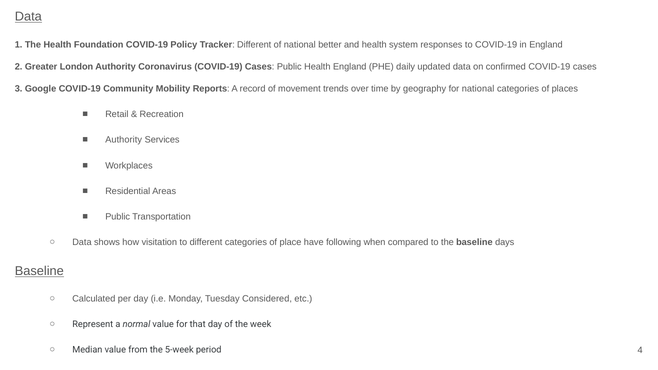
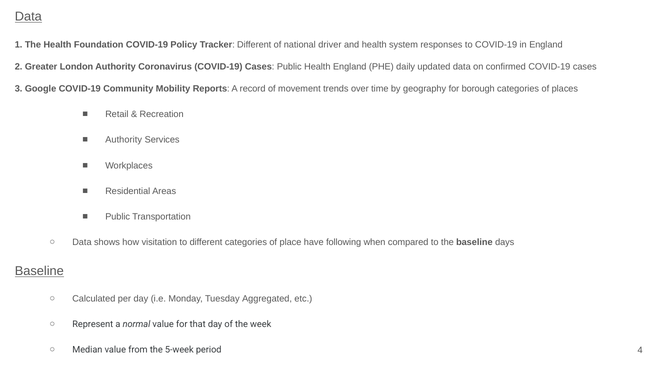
better: better -> driver (330, 45)
for national: national -> borough (478, 89)
Considered: Considered -> Aggregated (267, 299)
